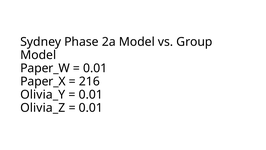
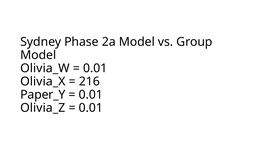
Paper_W: Paper_W -> Olivia_W (45, 68)
Paper_X: Paper_X -> Olivia_X (43, 81)
Olivia_Y: Olivia_Y -> Paper_Y (43, 94)
